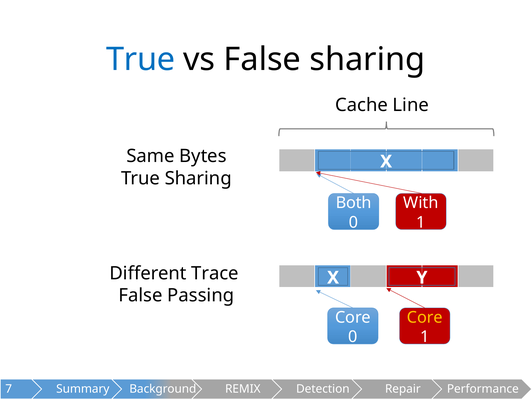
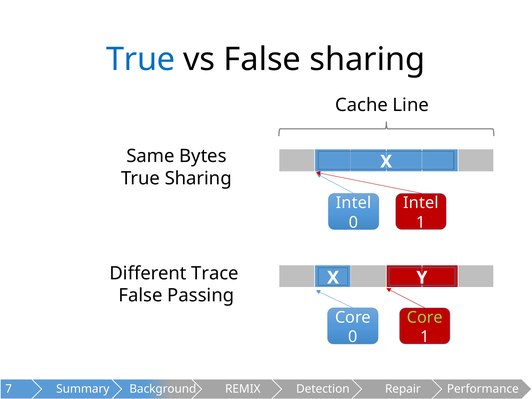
Both: Both -> Intel (354, 203)
With: With -> Intel (421, 203)
Core colour: yellow -> light green (425, 317)
